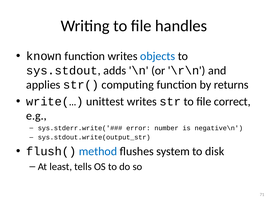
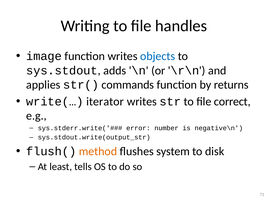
known: known -> image (44, 56)
computing: computing -> commands (128, 85)
unittest: unittest -> iterator (105, 102)
method colour: blue -> orange (98, 151)
